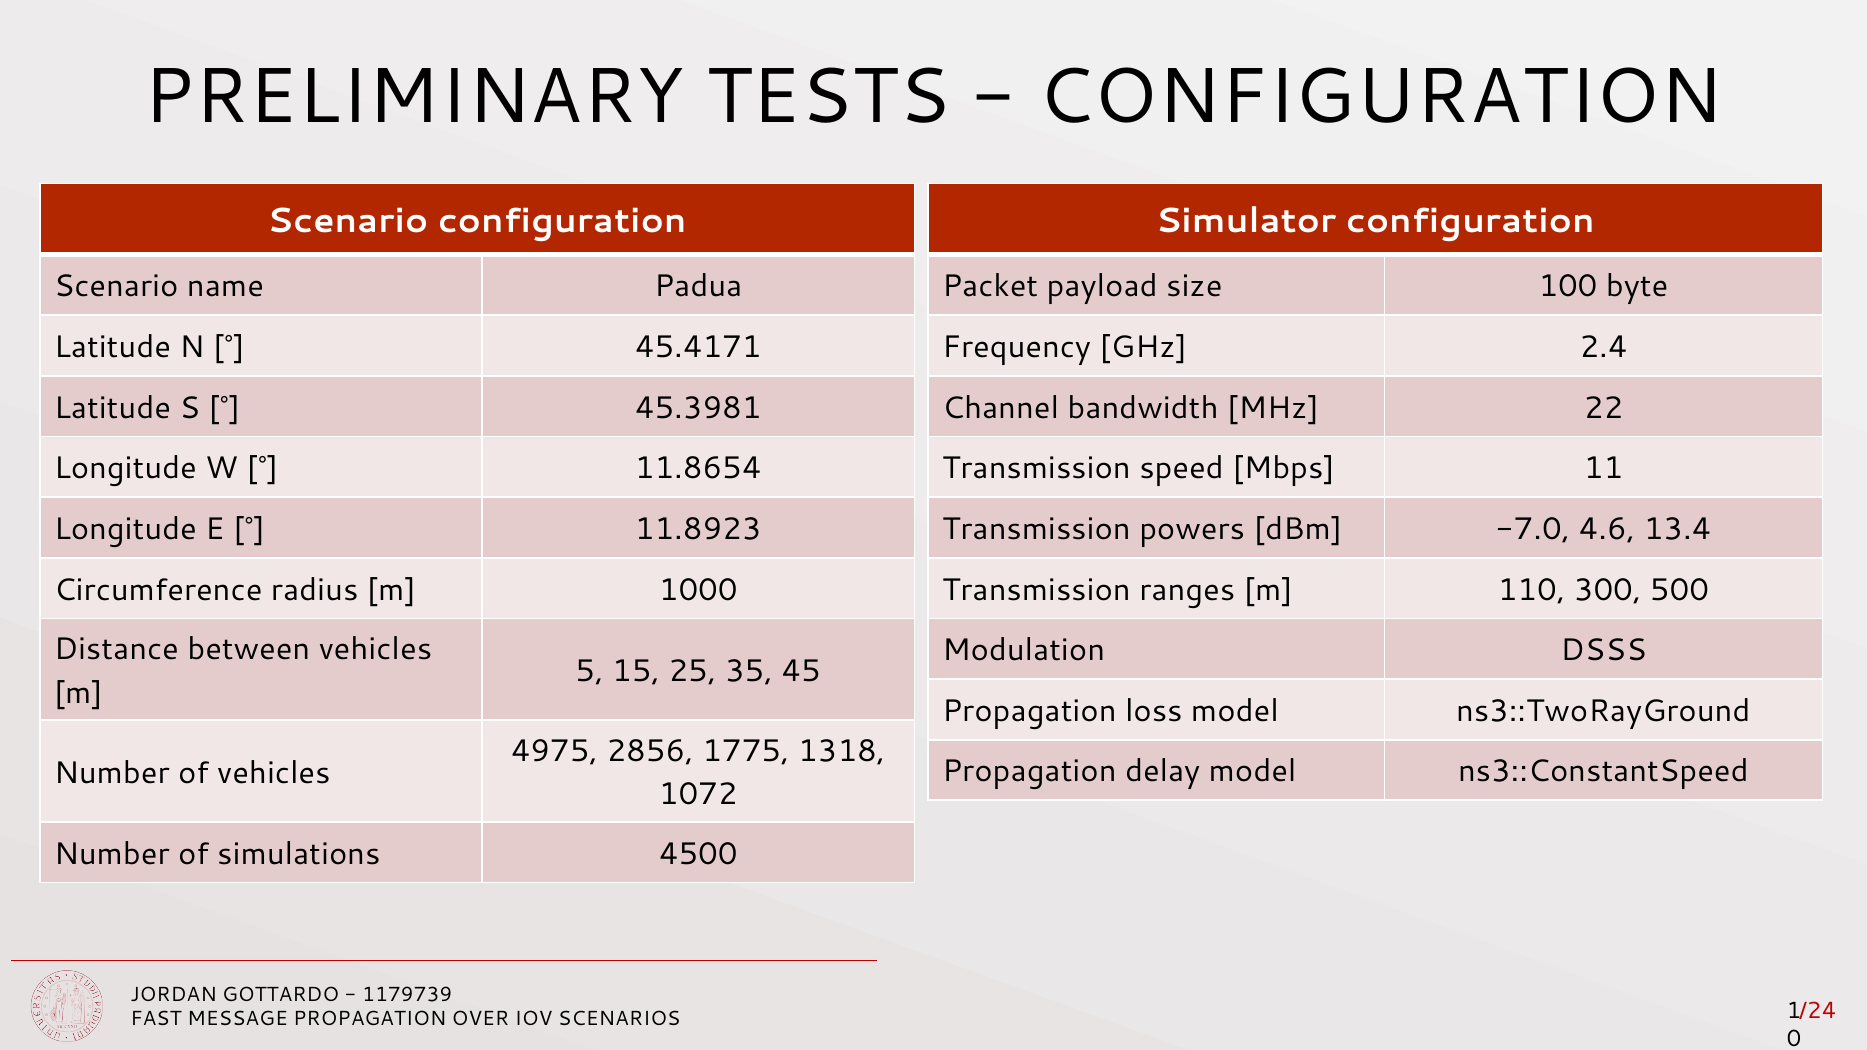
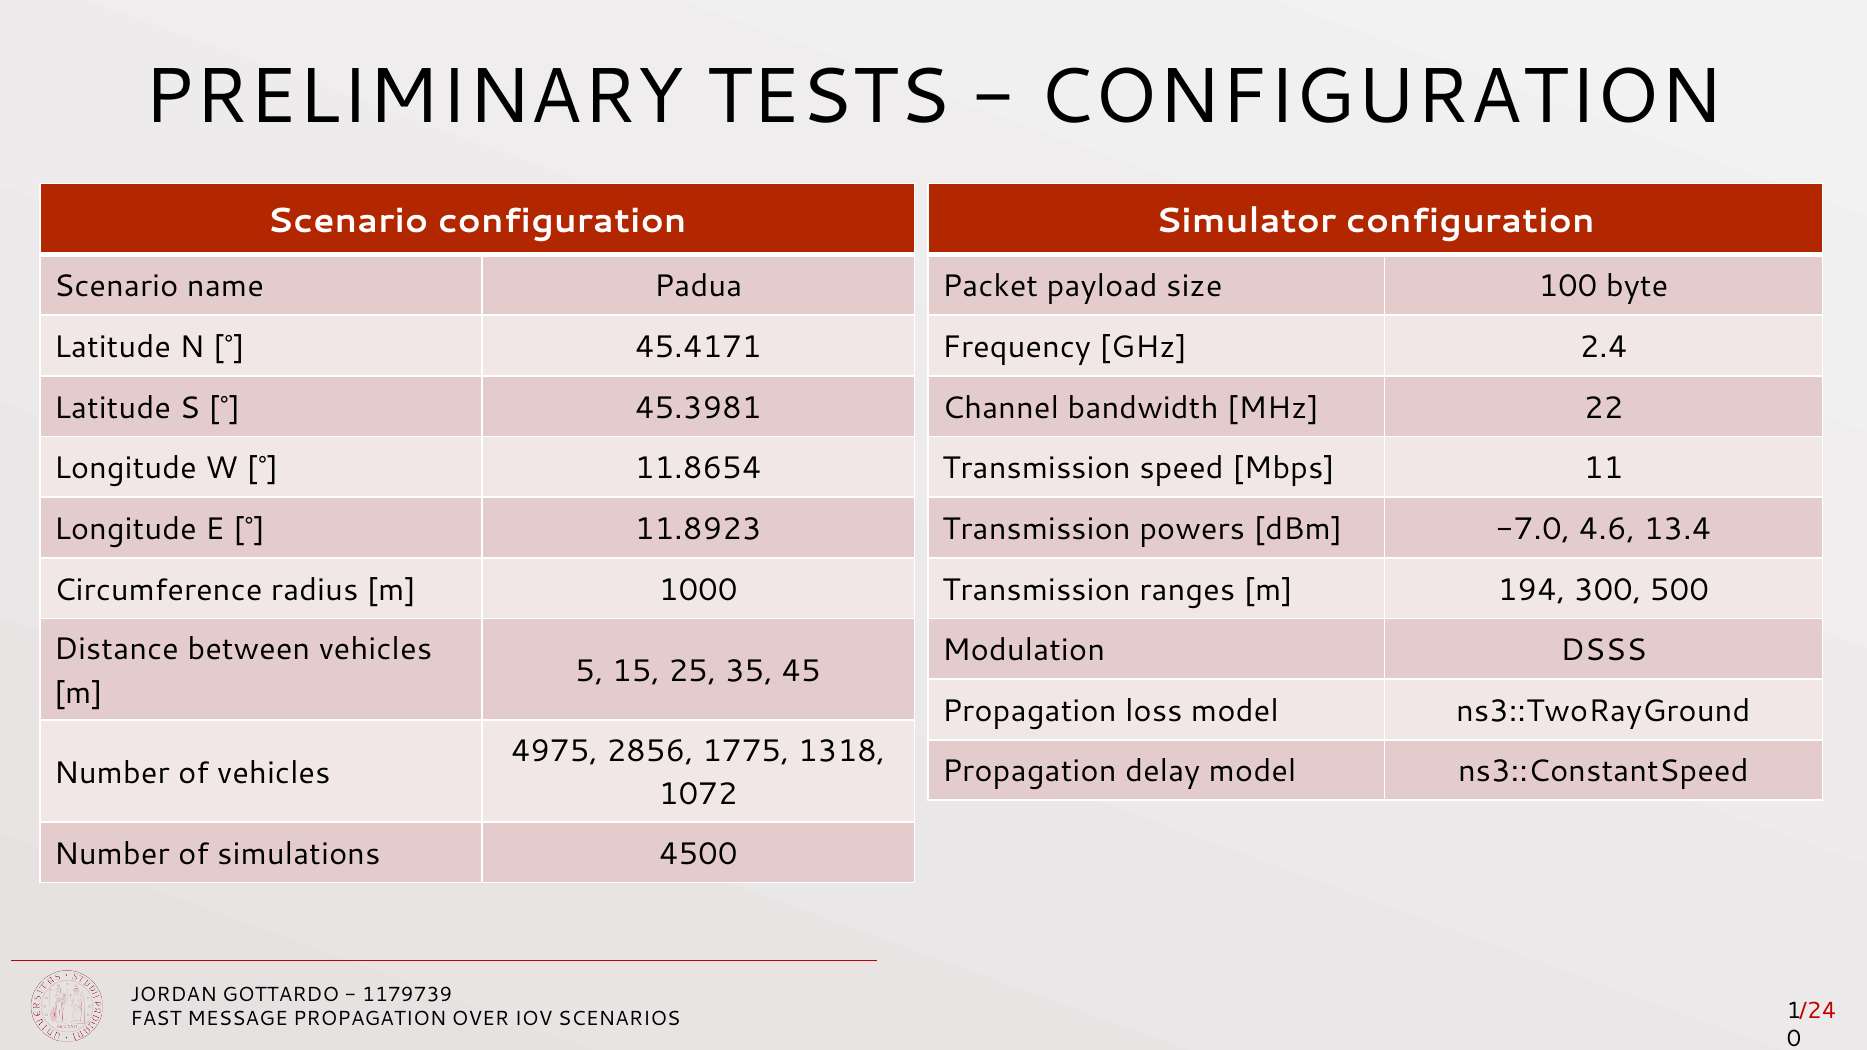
110: 110 -> 194 (1532, 590)
